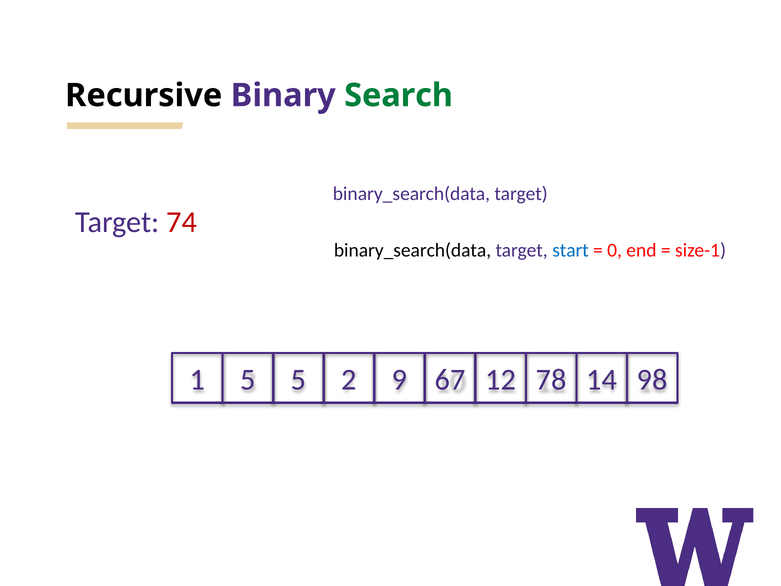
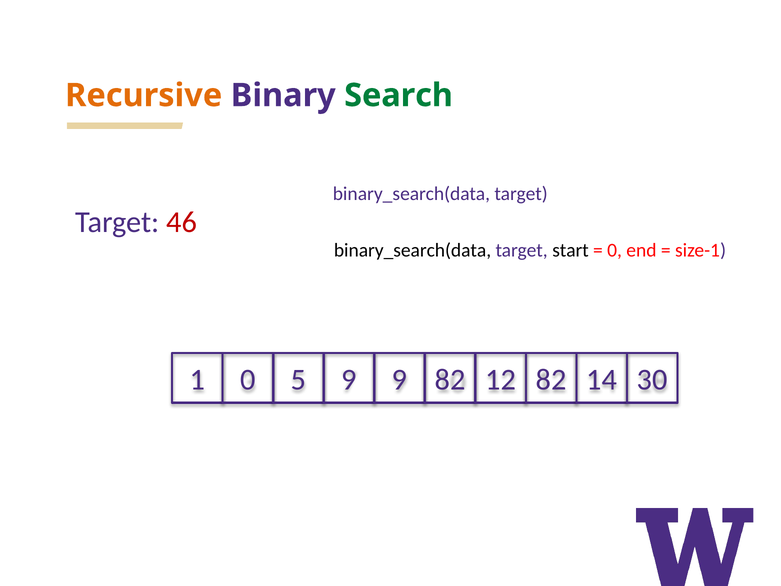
Recursive colour: black -> orange (144, 95)
74: 74 -> 46 (182, 222)
start colour: blue -> black (571, 250)
1 5: 5 -> 0 (248, 380)
5 2: 2 -> 9 (349, 380)
9 67: 67 -> 82 (450, 380)
12 78: 78 -> 82 (551, 380)
98: 98 -> 30 (652, 380)
